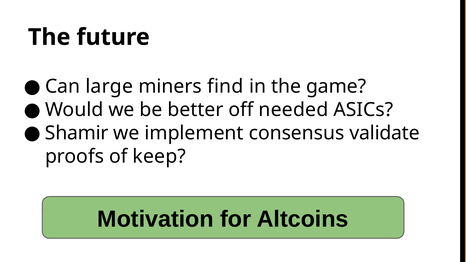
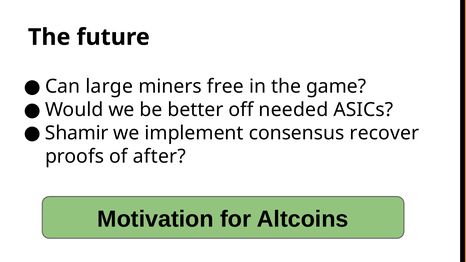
find: find -> free (225, 87)
validate: validate -> recover (384, 133)
keep: keep -> after (159, 157)
